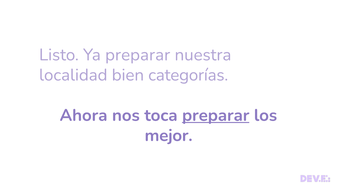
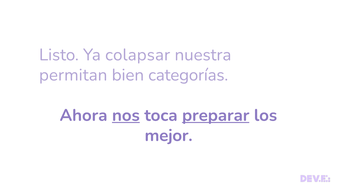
Ya preparar: preparar -> colapsar (138, 55)
localidad: localidad -> permitan (73, 75)
nos underline: none -> present (126, 116)
